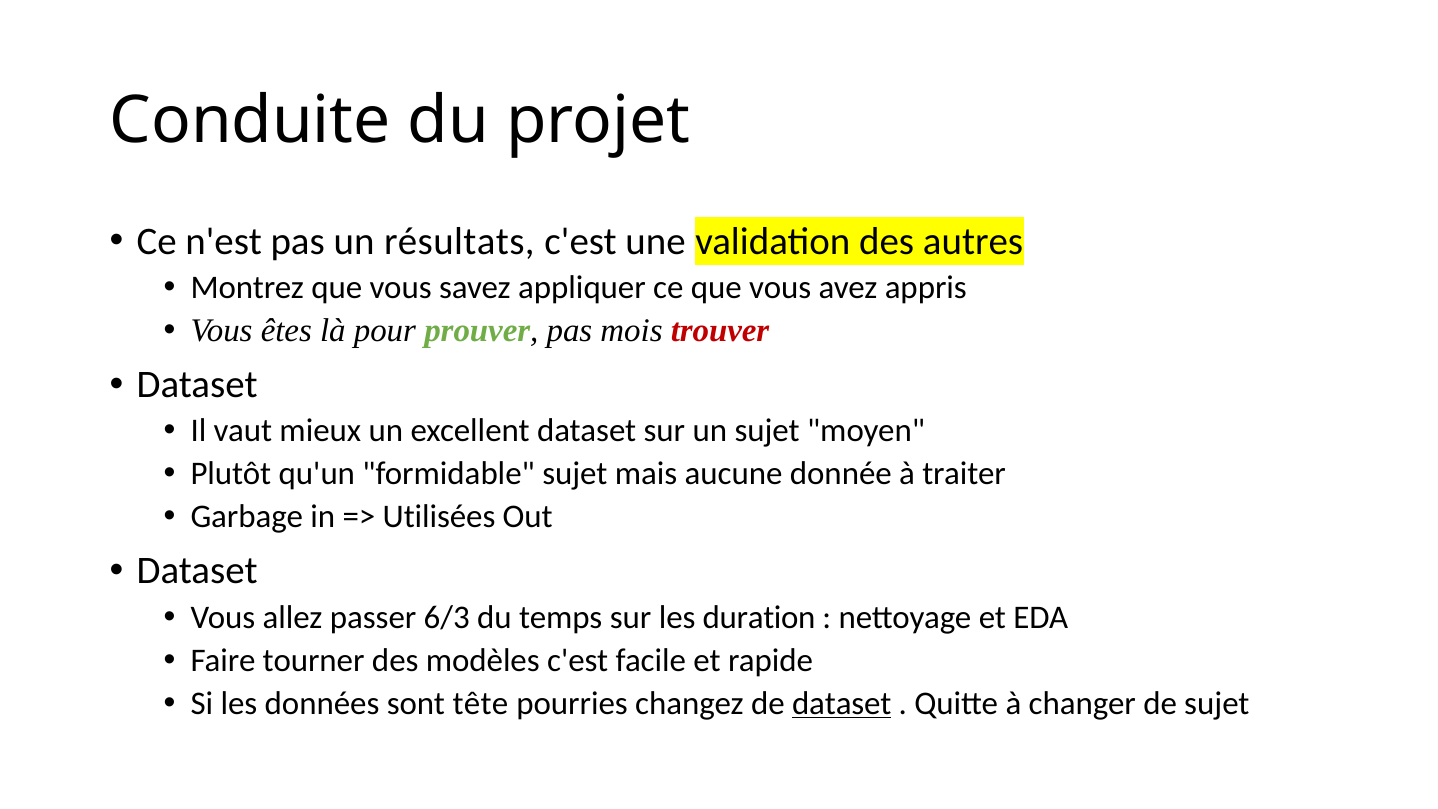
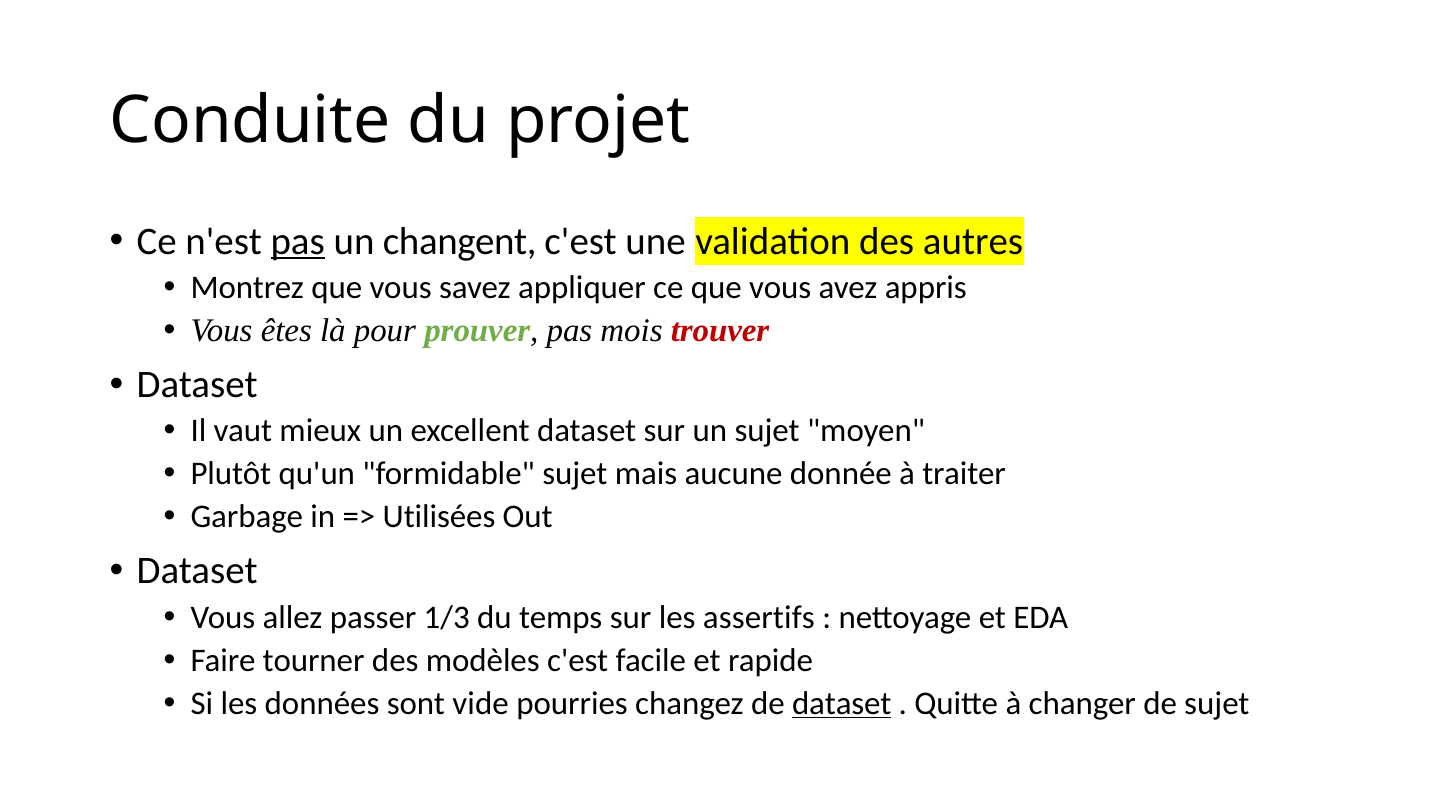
pas underline: none -> present (298, 241)
résultats: résultats -> changent (460, 241)
6/3: 6/3 -> 1/3 (447, 617)
duration: duration -> assertifs (759, 617)
tête: tête -> vide (481, 703)
